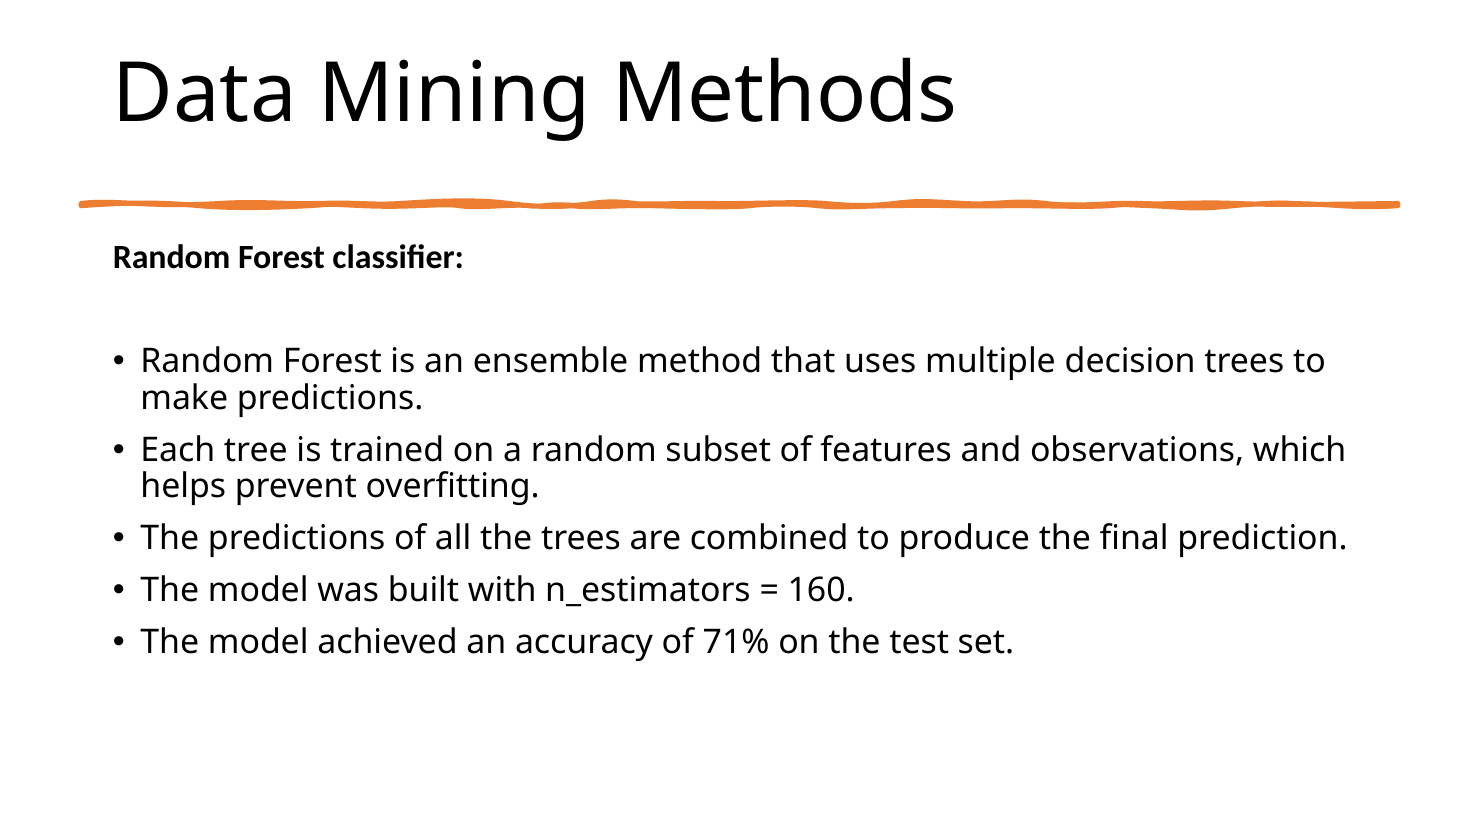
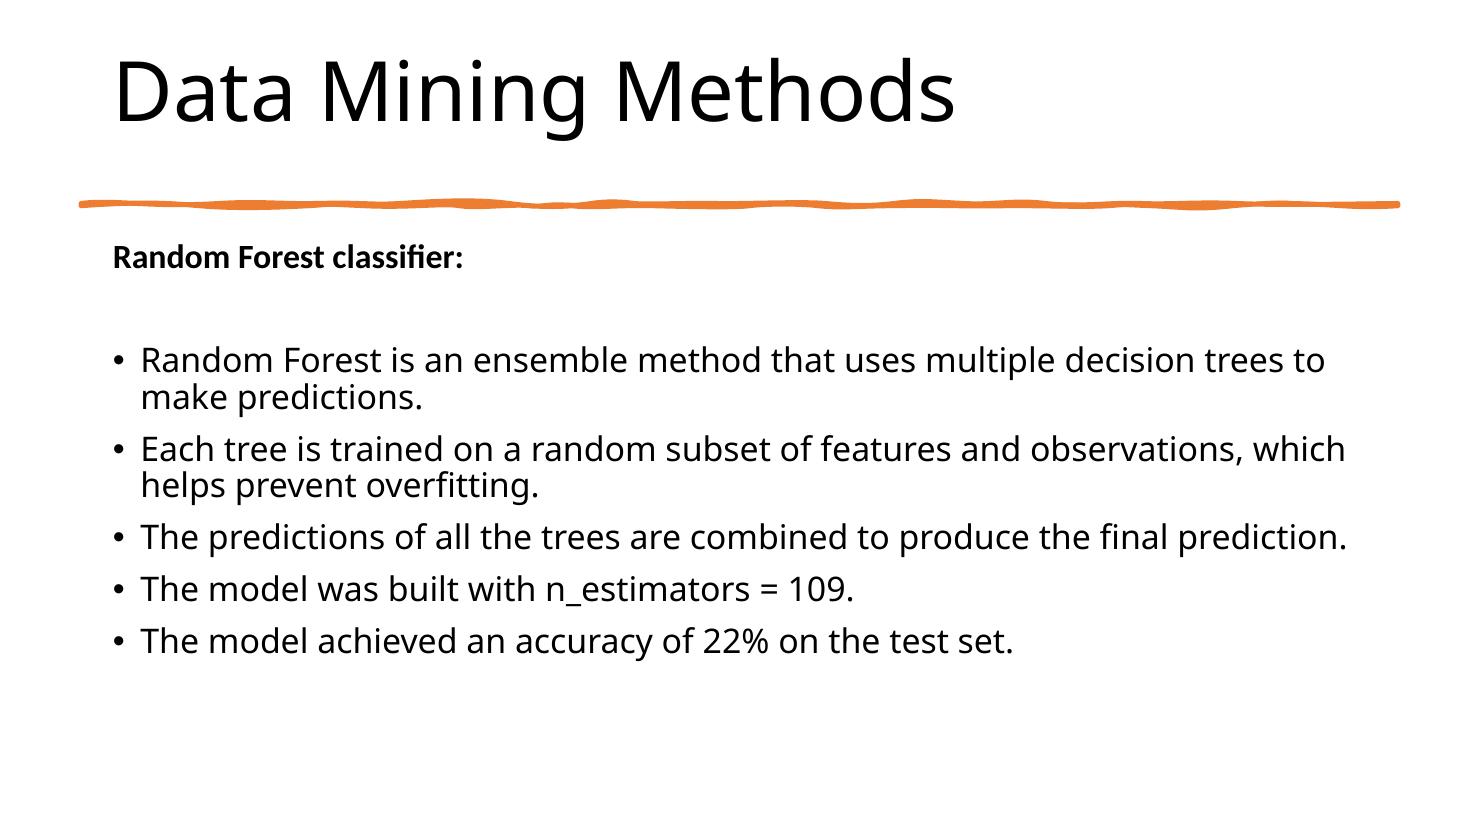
160: 160 -> 109 (821, 591)
71%: 71% -> 22% (736, 643)
